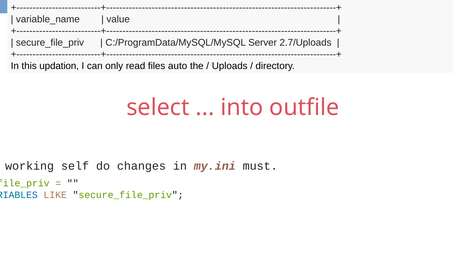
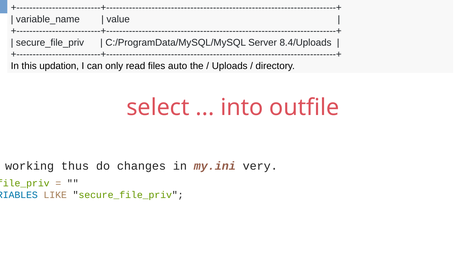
2.7/Uploads: 2.7/Uploads -> 8.4/Uploads (306, 43)
self: self -> thus (75, 166)
must: must -> very (260, 166)
